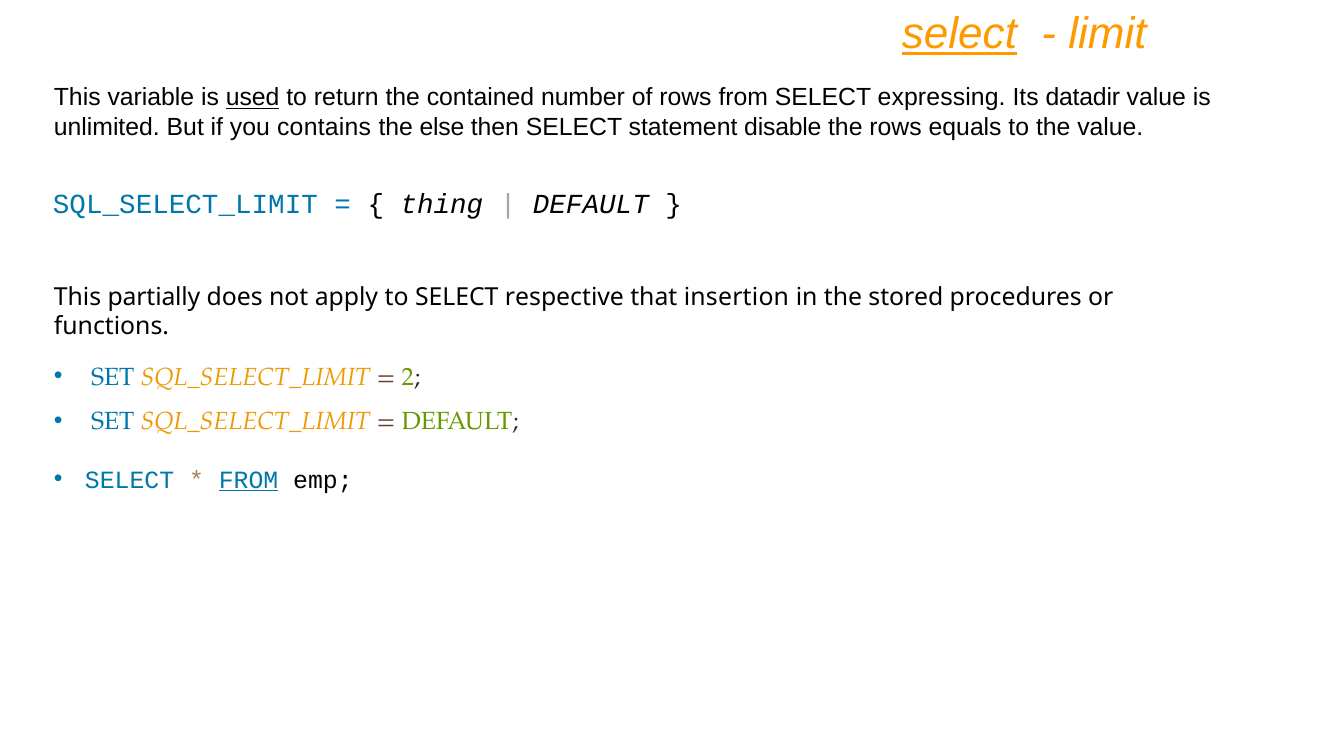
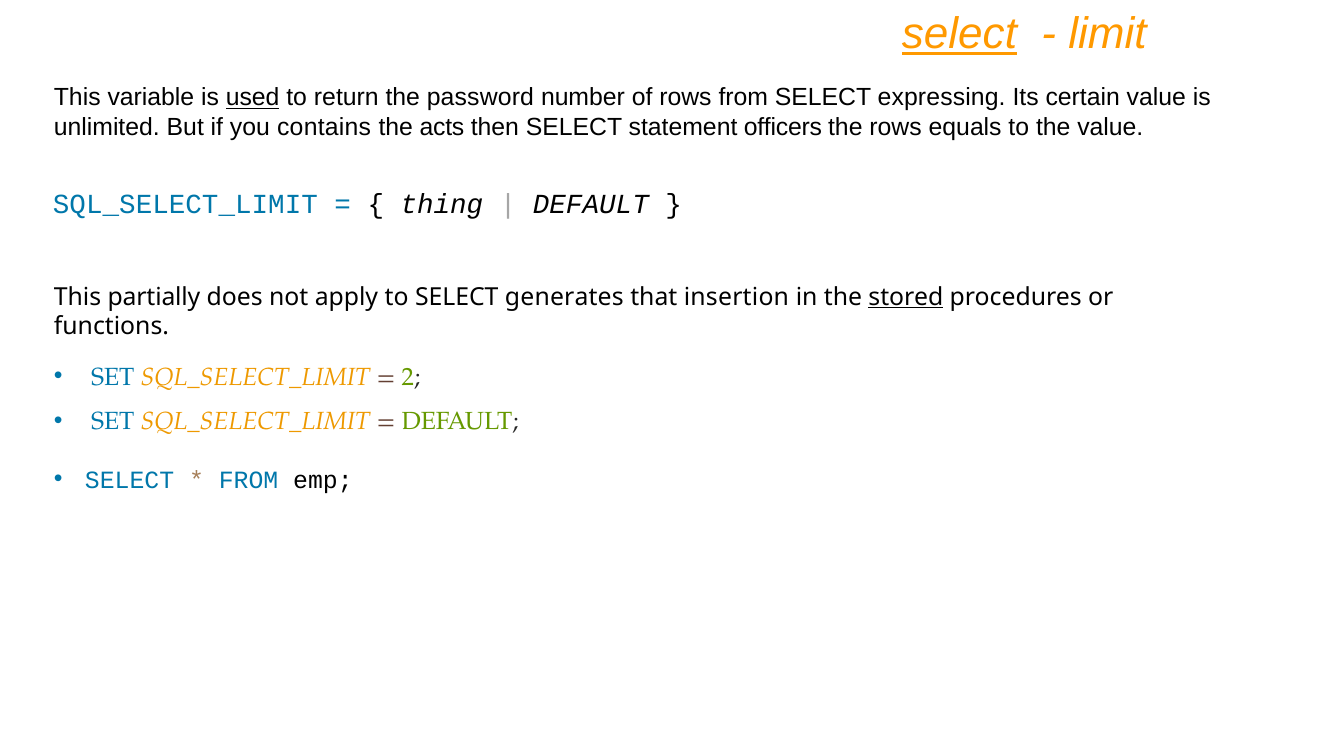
contained: contained -> password (480, 98)
datadir: datadir -> certain (1083, 98)
else: else -> acts (442, 127)
disable: disable -> officers (783, 127)
respective: respective -> generates (564, 297)
stored underline: none -> present (906, 297)
FROM underline: present -> none (249, 480)
